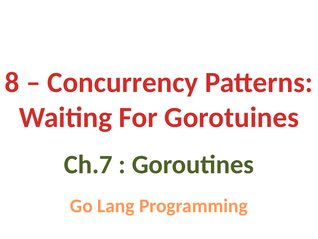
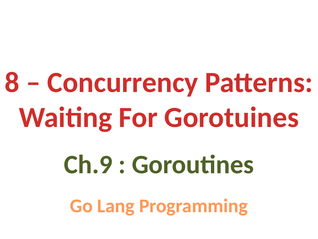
Ch.7: Ch.7 -> Ch.9 (88, 164)
